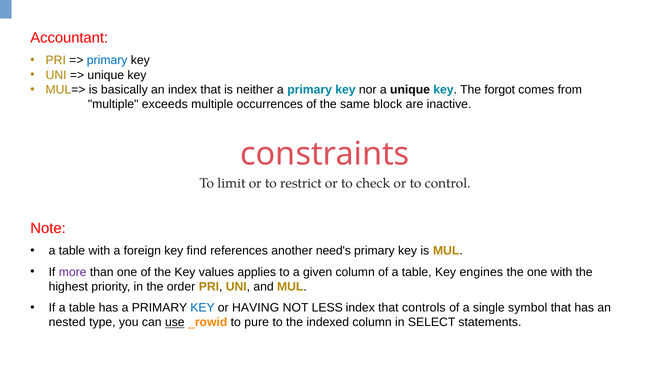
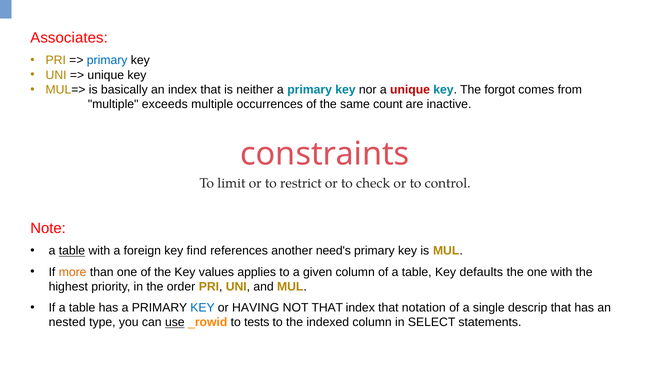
Accountant: Accountant -> Associates (69, 38)
unique colour: black -> red (410, 90)
block: block -> count (388, 104)
table underline: none -> present (72, 251)
more colour: purple -> orange (73, 272)
engines: engines -> defaults (481, 272)
NOT LESS: LESS -> THAT (327, 308)
controls: controls -> notation (424, 308)
symbol: symbol -> descrip (528, 308)
pure: pure -> tests (257, 322)
